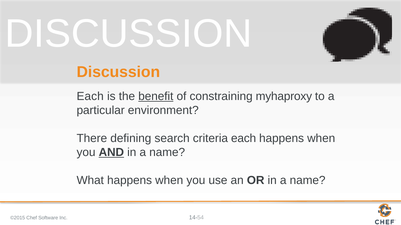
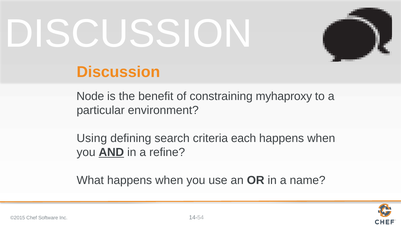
Each: Each -> Node (90, 97)
benefit underline: present -> none (156, 97)
There: There -> Using (92, 139)
name: name -> refine (167, 153)
